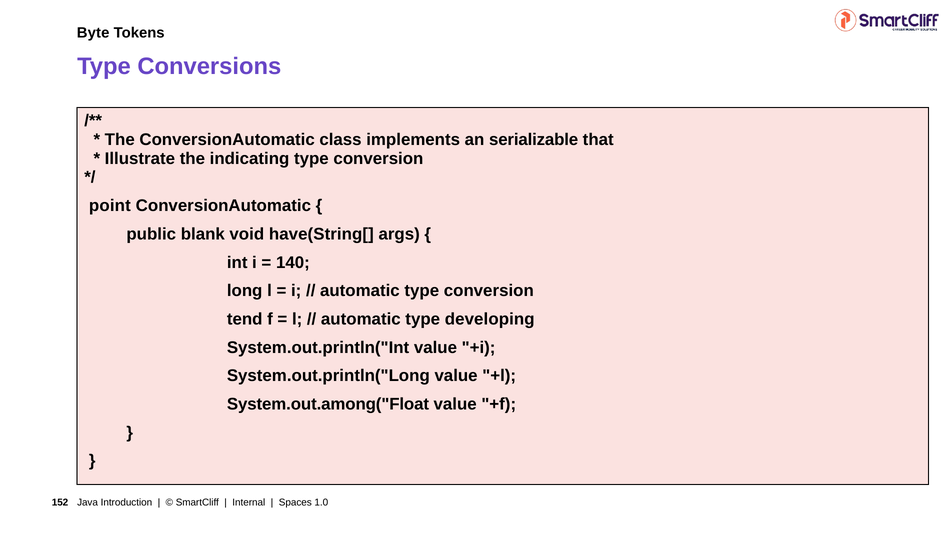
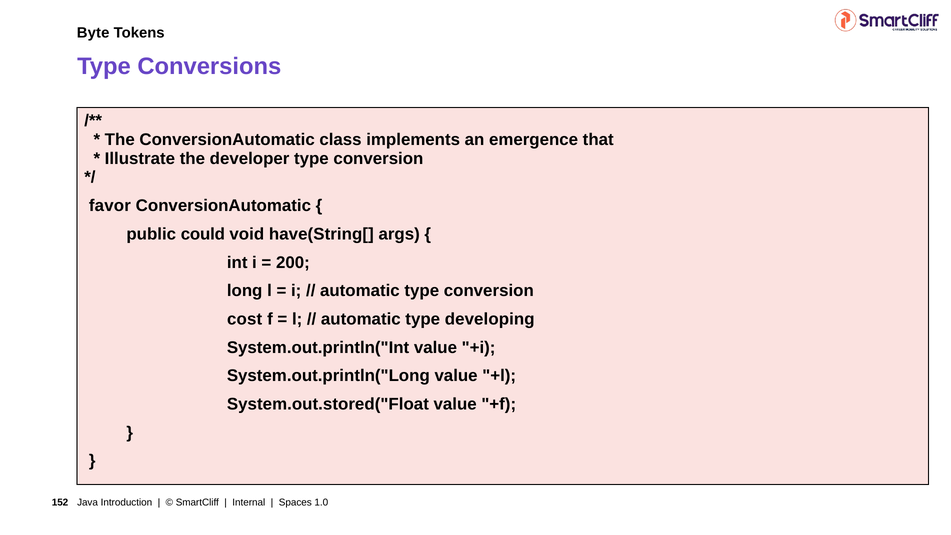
serializable: serializable -> emergence (534, 140)
indicating: indicating -> developer (250, 159)
point: point -> favor (110, 206)
blank: blank -> could (203, 234)
140: 140 -> 200 (293, 262)
tend: tend -> cost (245, 319)
System.out.among("Float: System.out.among("Float -> System.out.stored("Float (328, 404)
